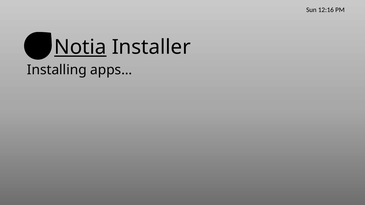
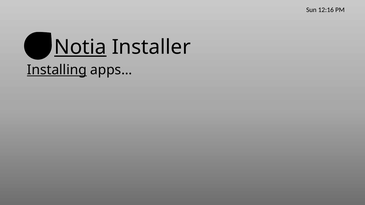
Installing underline: none -> present (57, 70)
